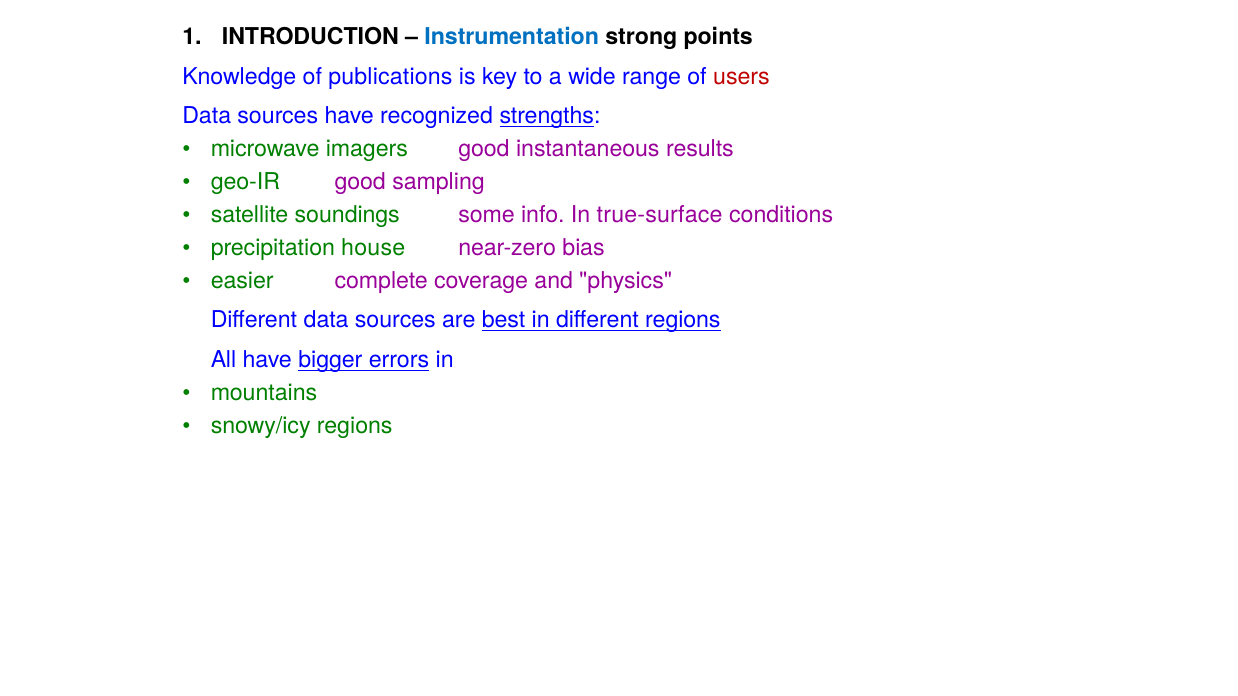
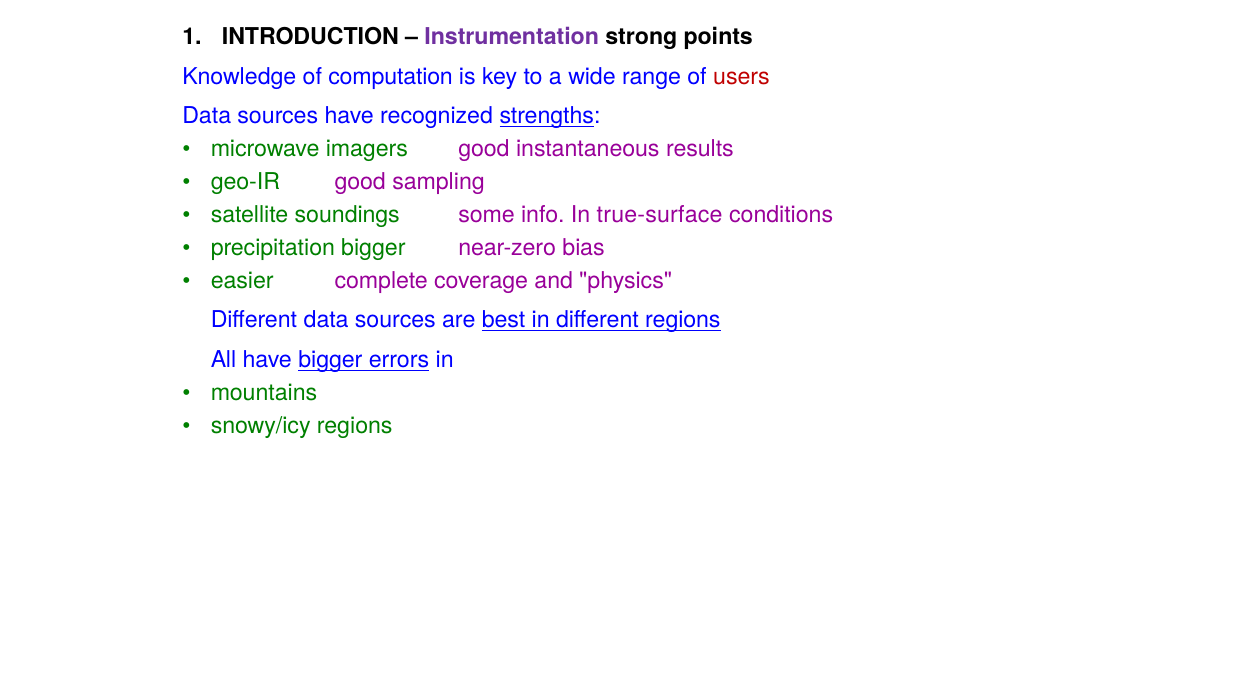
Instrumentation colour: blue -> purple (512, 37)
publications: publications -> computation (391, 77)
precipitation house: house -> bigger (373, 248)
